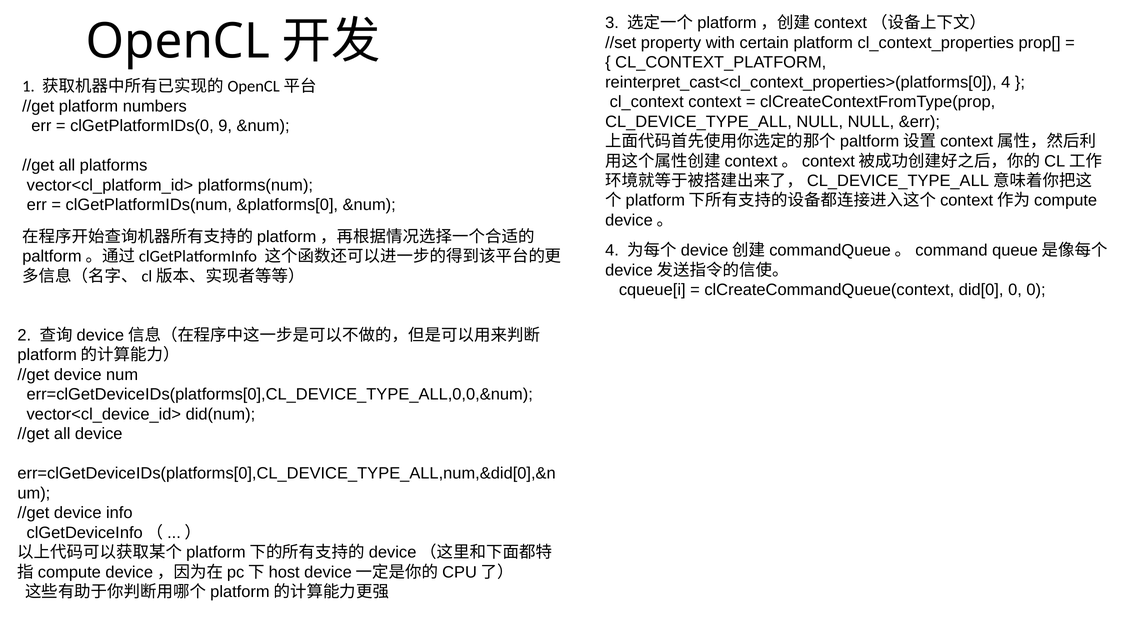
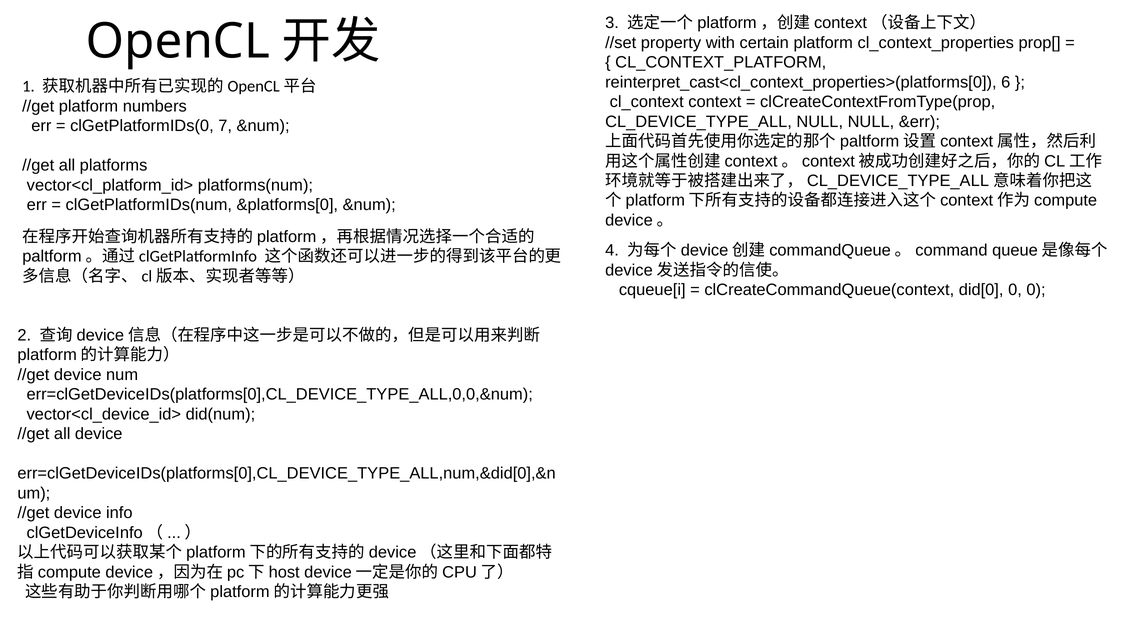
reinterpret_cast<cl_context_properties>(platforms[0 4: 4 -> 6 (1006, 82)
9: 9 -> 7 (225, 126)
